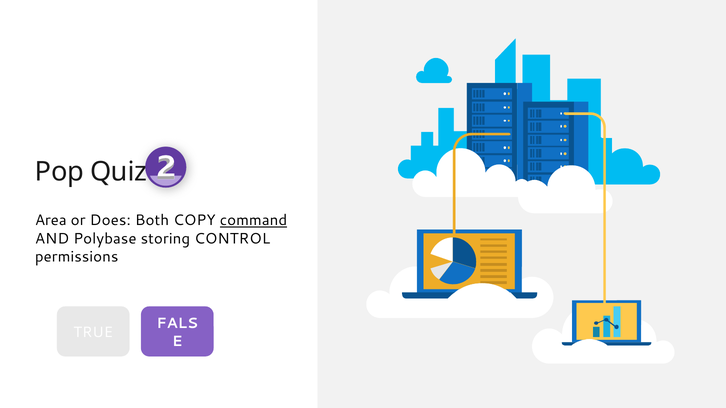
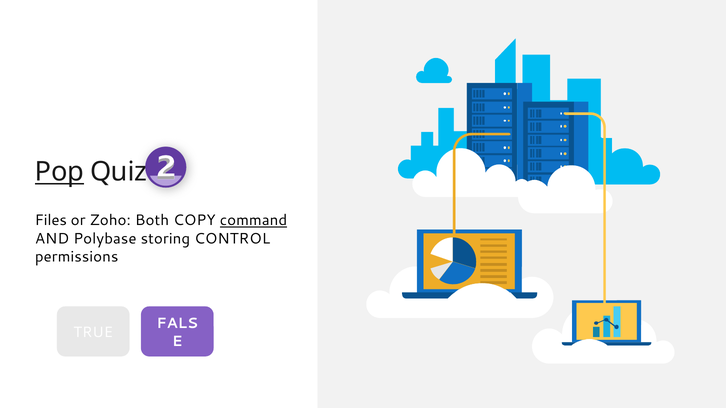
Pop underline: none -> present (59, 172)
Area: Area -> Files (51, 221)
Does: Does -> Zoho (110, 221)
